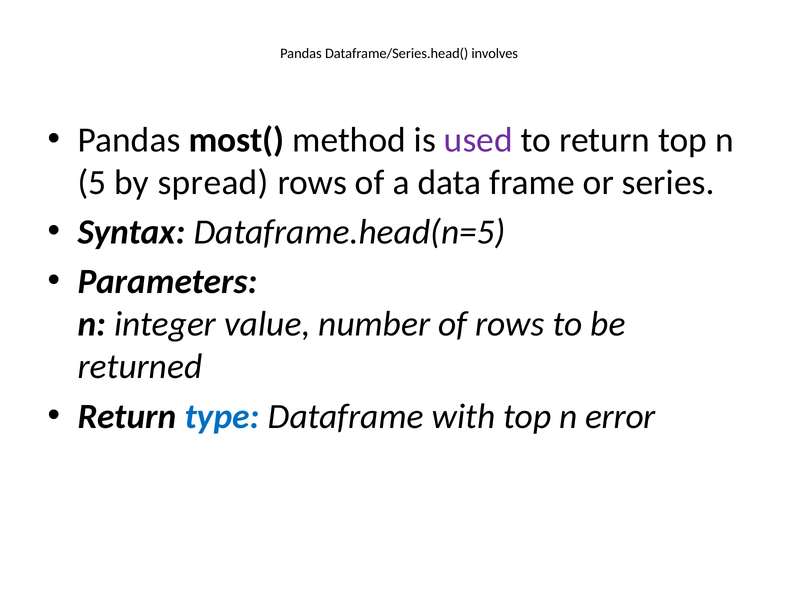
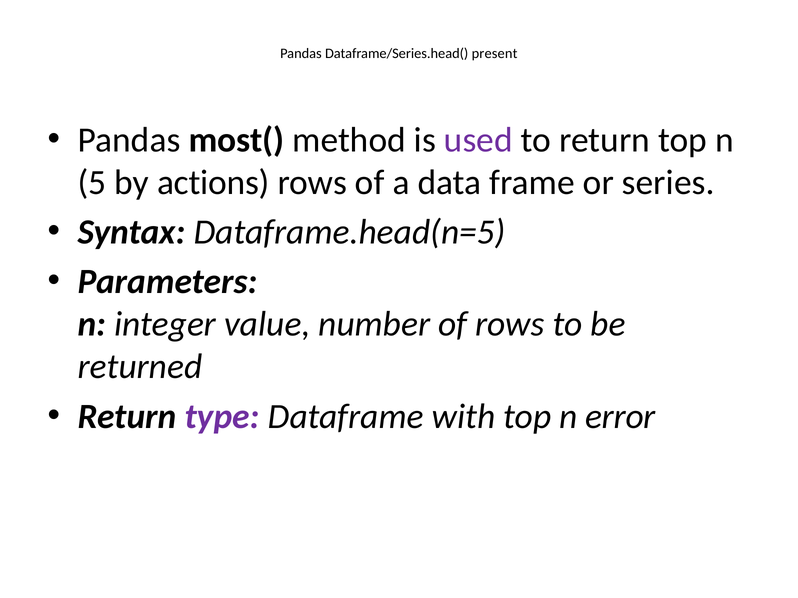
involves: involves -> present (495, 53)
spread: spread -> actions (213, 183)
type colour: blue -> purple (222, 417)
